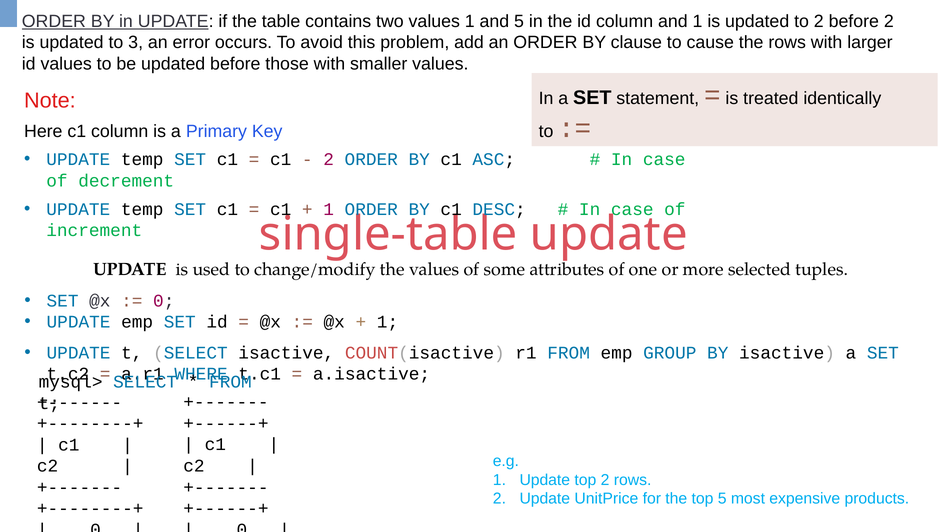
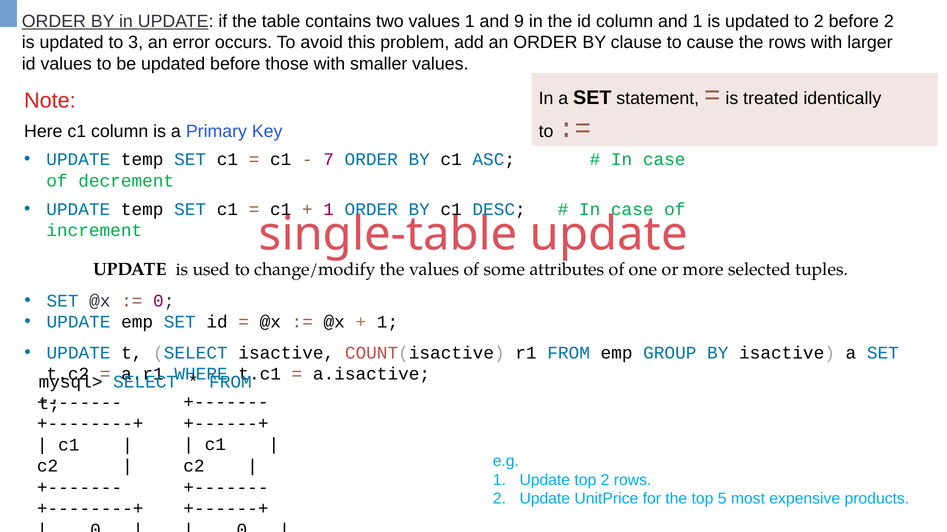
and 5: 5 -> 9 (519, 21)
2: 2 -> 7 (329, 160)
